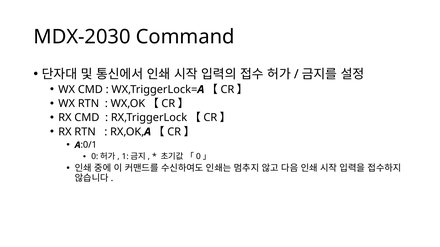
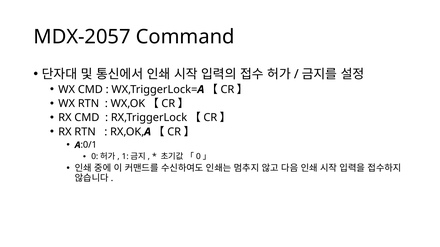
MDX-2030: MDX-2030 -> MDX-2057 (82, 37)
